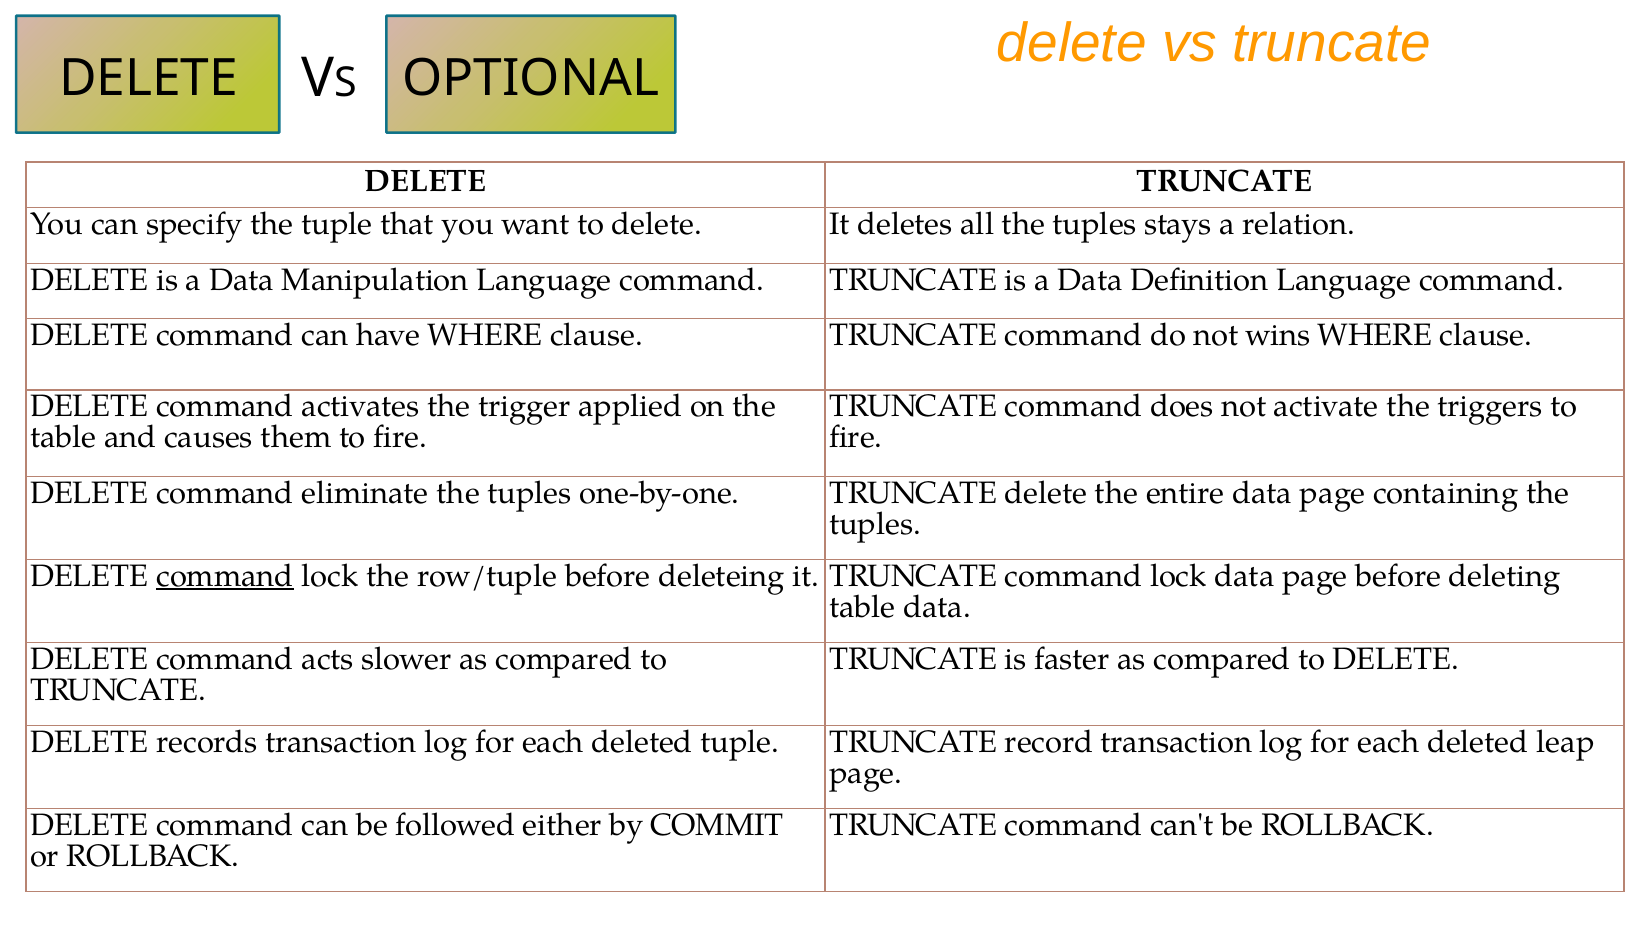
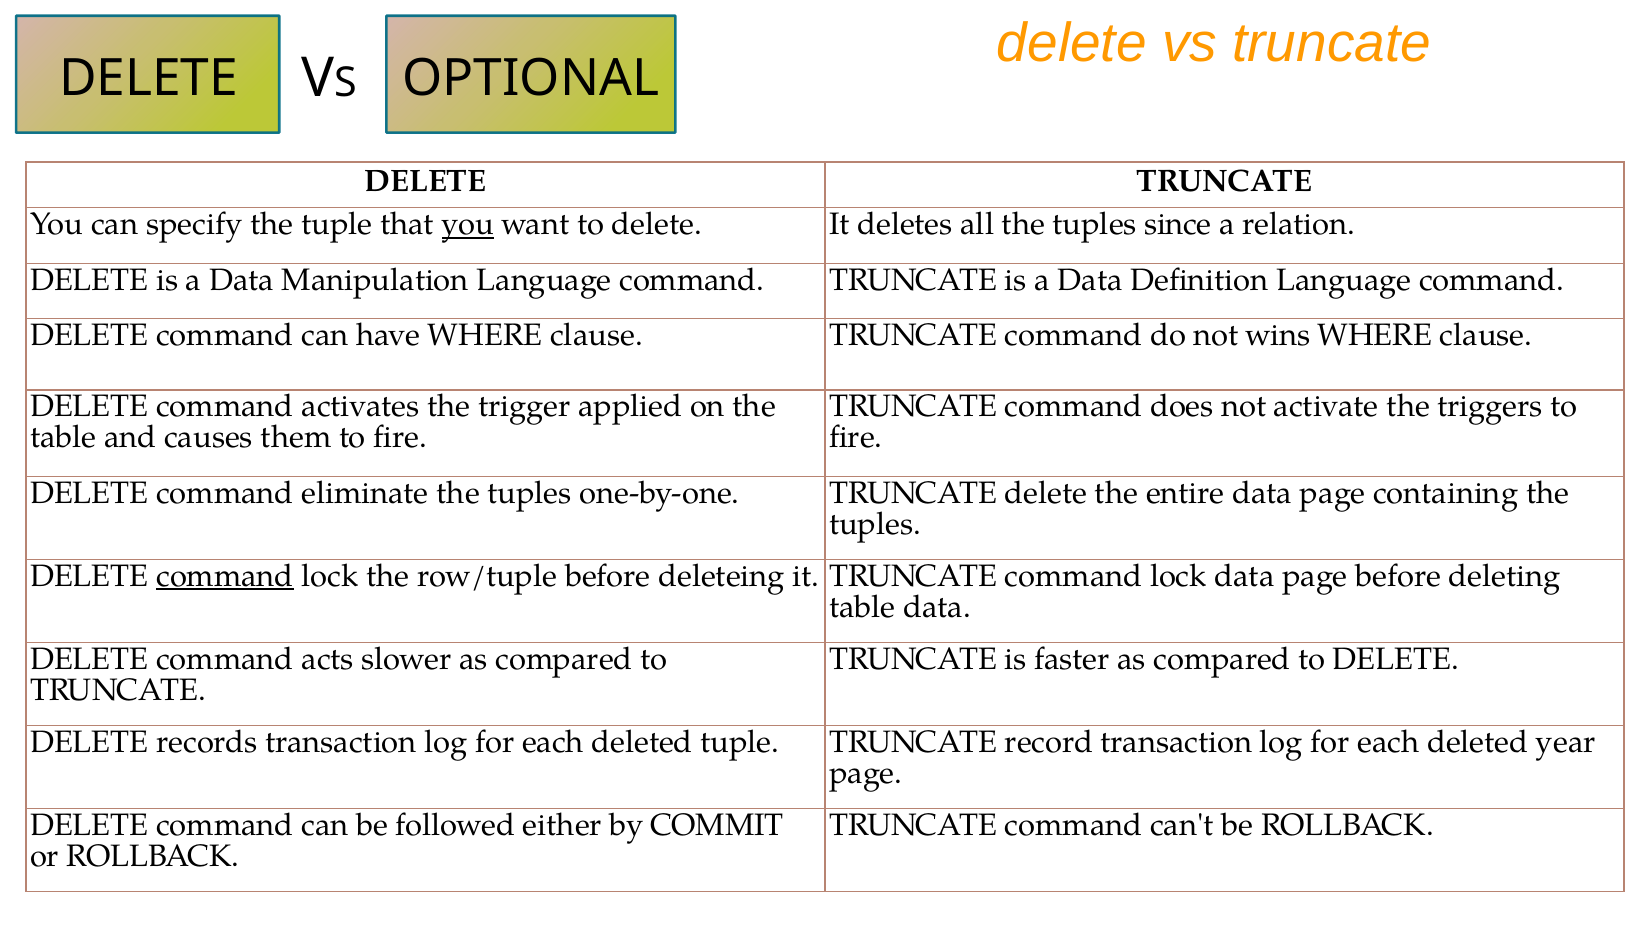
you underline: none -> present (468, 224)
stays: stays -> since (1178, 224)
leap: leap -> year (1566, 742)
